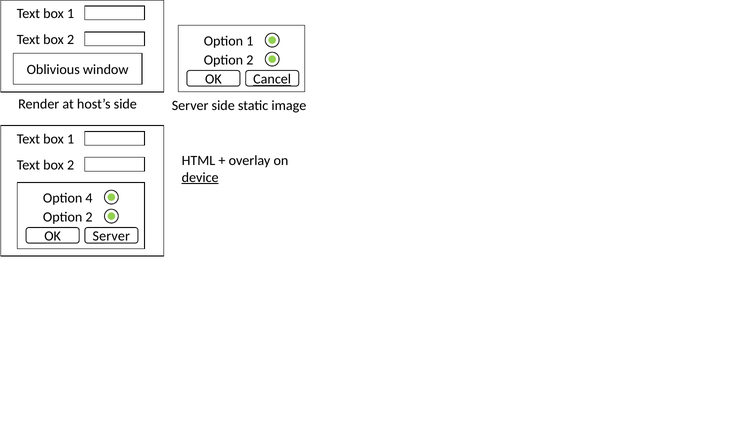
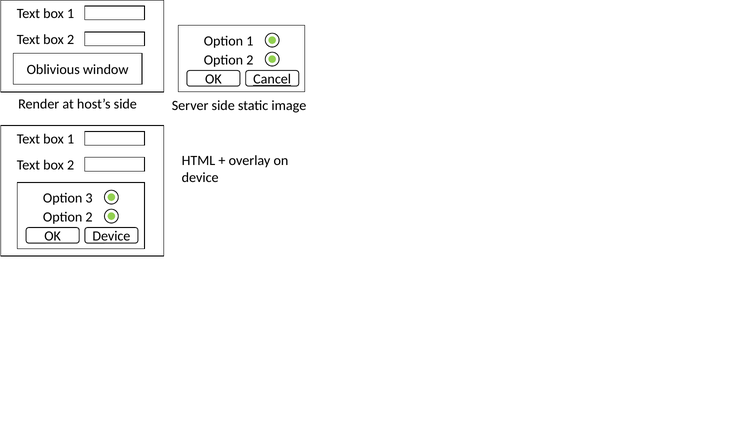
device underline: present -> none (200, 178)
4: 4 -> 3 (89, 198)
OK Server: Server -> Device (111, 236)
